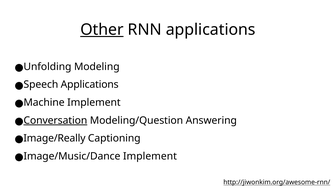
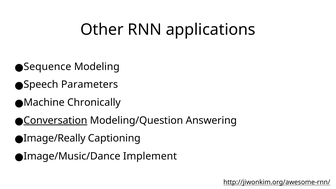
Other underline: present -> none (102, 30)
Unfolding: Unfolding -> Sequence (47, 67)
Speech Applications: Applications -> Parameters (90, 85)
Machine Implement: Implement -> Chronically (94, 103)
